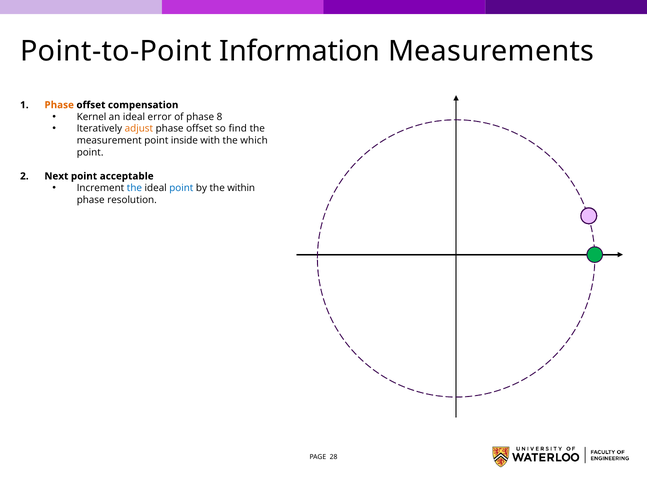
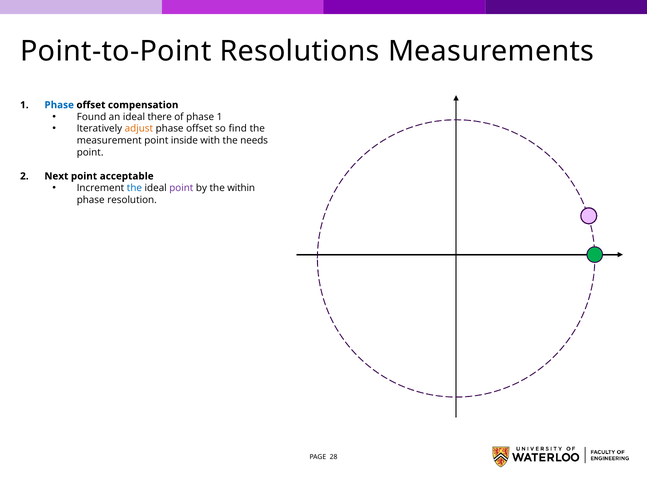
Information: Information -> Resolutions (300, 51)
Phase colour: orange -> blue (59, 105)
Kernel: Kernel -> Found (91, 117)
error: error -> there (160, 117)
phase 8: 8 -> 1 (219, 117)
which: which -> needs (254, 141)
point colour: blue -> purple (181, 188)
